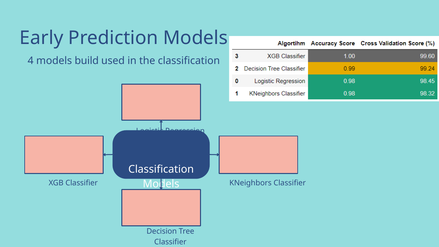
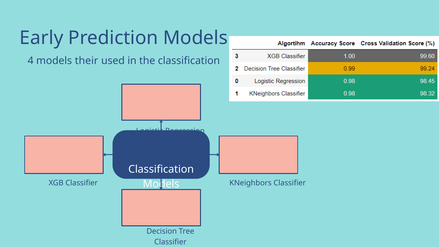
build: build -> their (87, 61)
